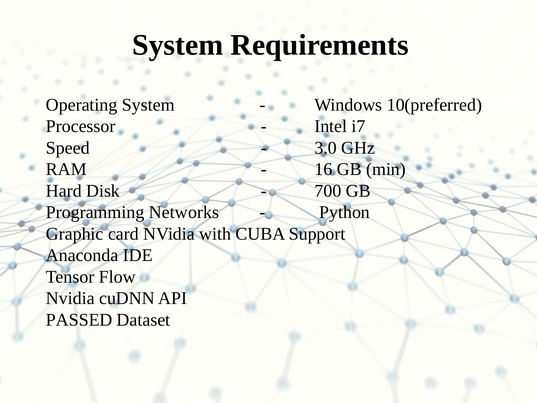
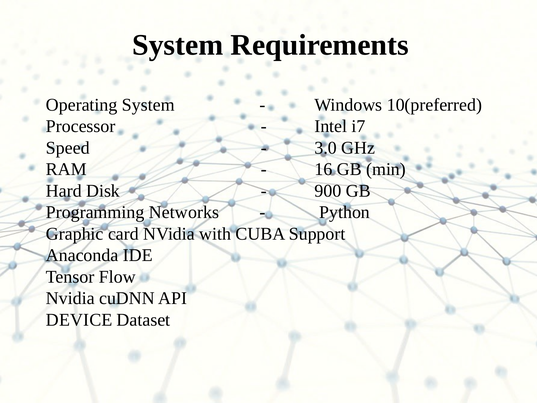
700: 700 -> 900 (328, 191)
PASSED: PASSED -> DEVICE (79, 320)
